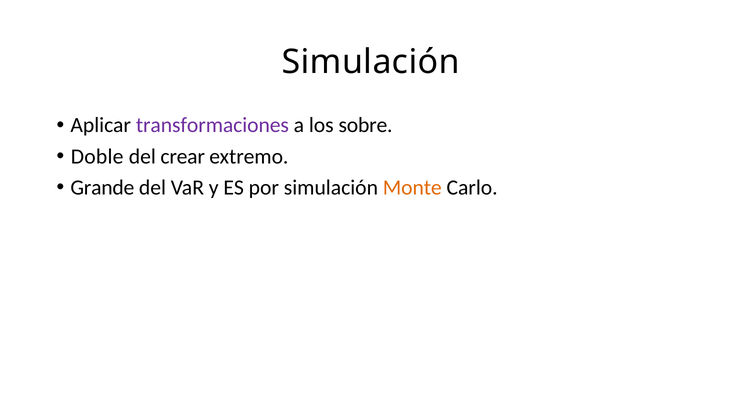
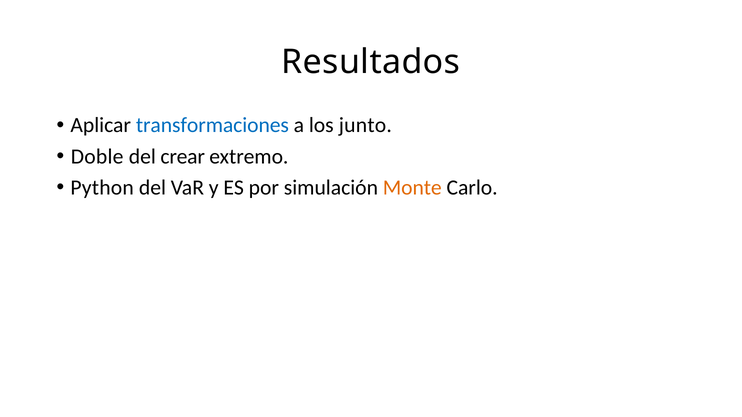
Simulación: Simulación -> Resultados (371, 62)
transformaciones colour: purple -> blue (212, 125)
sobre: sobre -> junto (365, 125)
Grande: Grande -> Python (102, 188)
